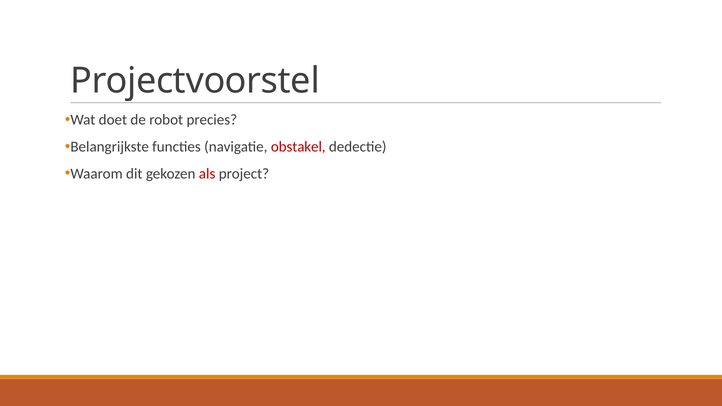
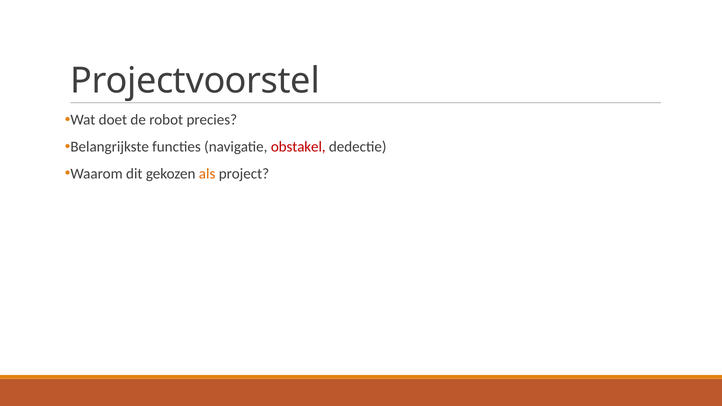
als colour: red -> orange (207, 174)
